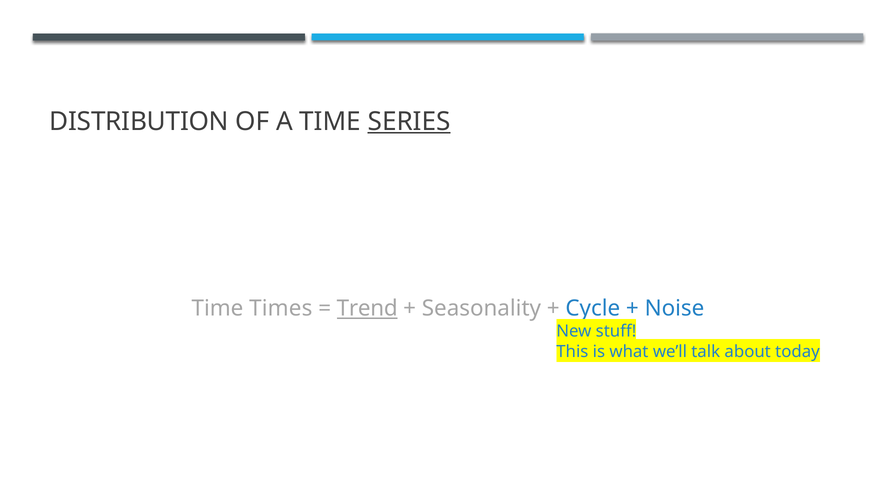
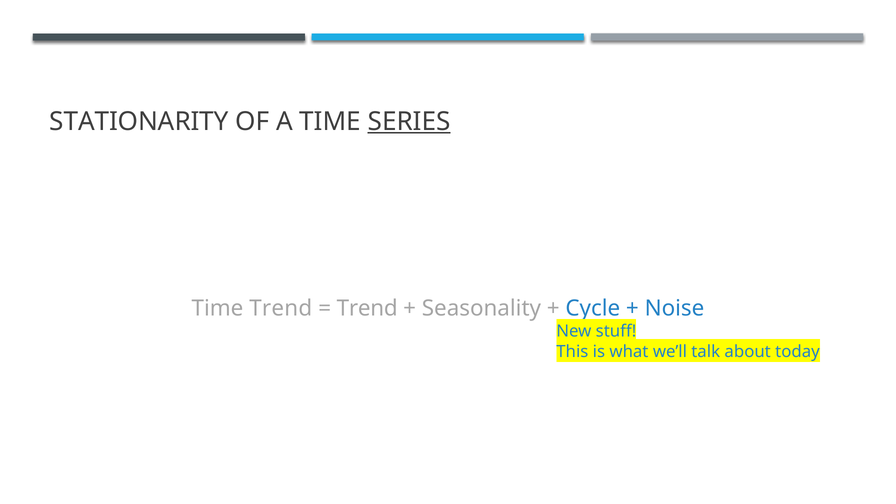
DISTRIBUTION: DISTRIBUTION -> STATIONARITY (139, 122)
Time Times: Times -> Trend (281, 308)
Trend underline: present -> none (367, 308)
